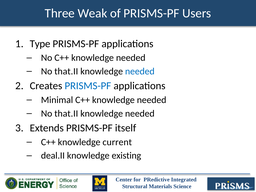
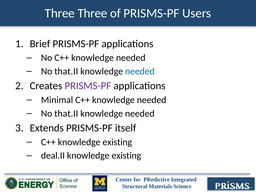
Three Weak: Weak -> Three (92, 13)
Type: Type -> Brief (40, 44)
PRISMS-PF colour: blue -> purple (88, 86)
C++ knowledge current: current -> existing (117, 142)
